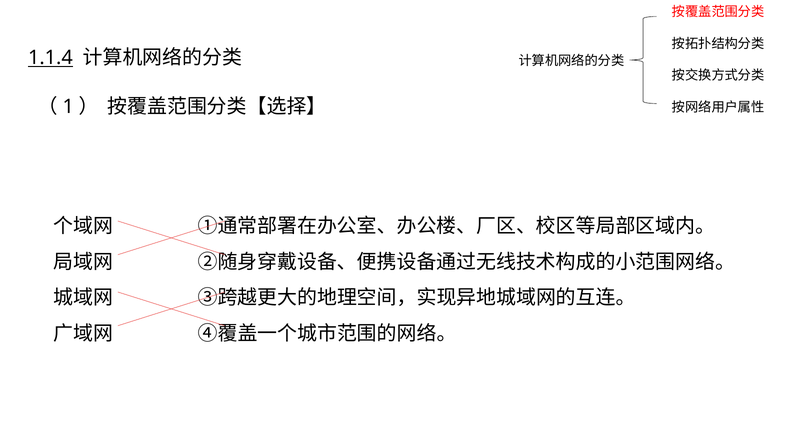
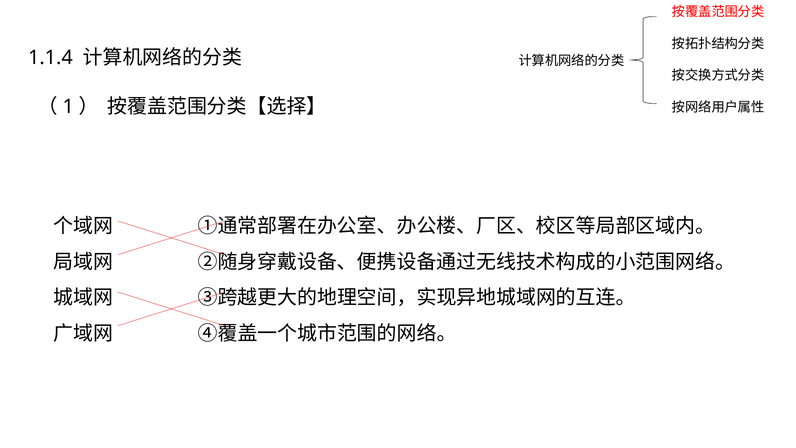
1.1.4 underline: present -> none (50, 58)
